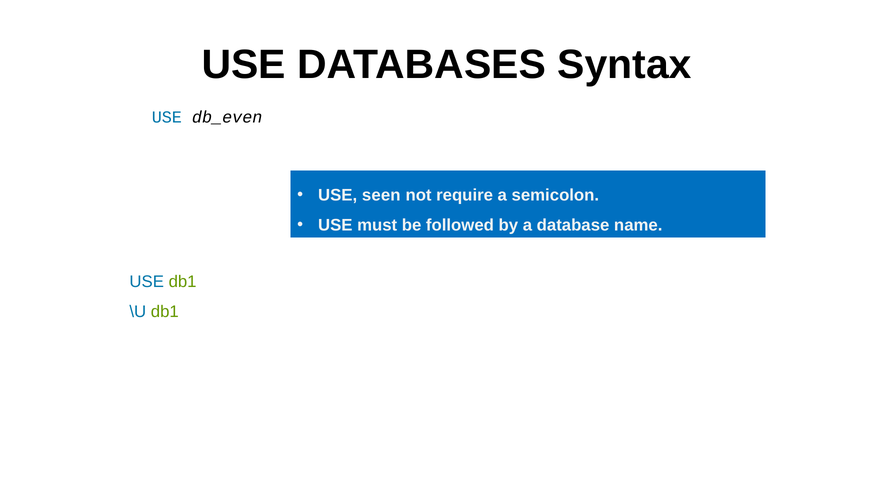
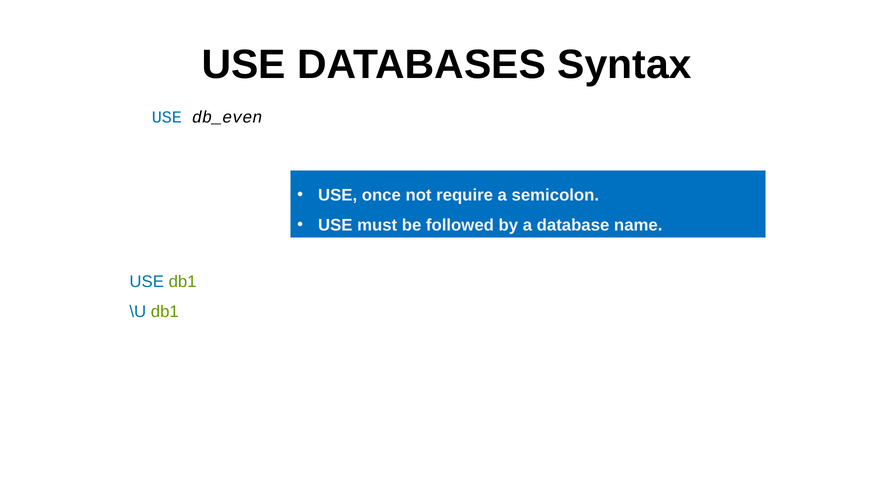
seen: seen -> once (381, 195)
